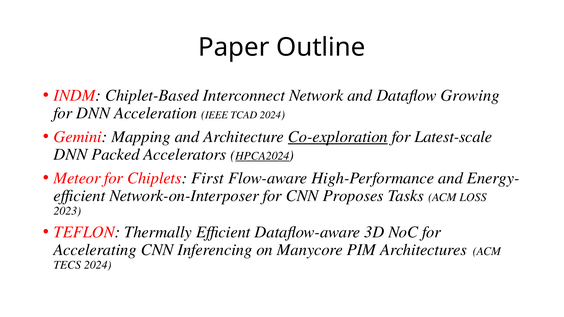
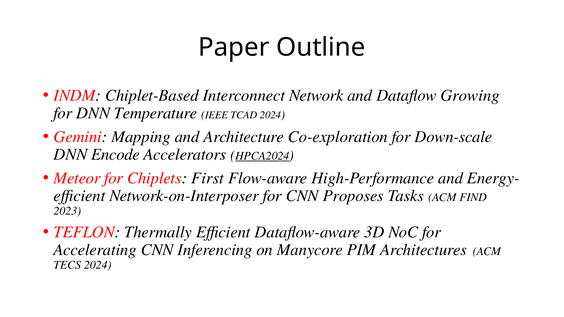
Acceleration: Acceleration -> Temperature (156, 113)
Co-exploration underline: present -> none (338, 137)
Latest-scale: Latest-scale -> Down-scale (453, 137)
Packed: Packed -> Encode (116, 155)
LOSS: LOSS -> FIND (473, 198)
